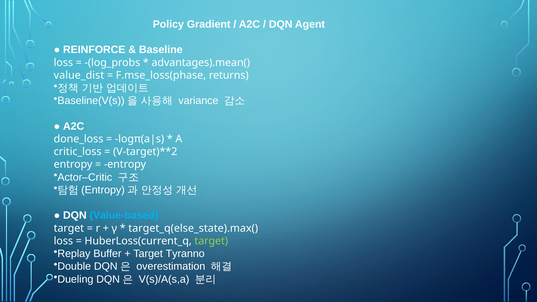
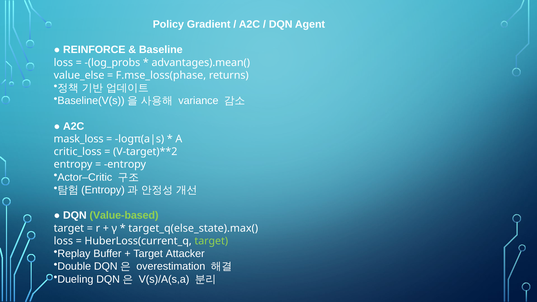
value_dist: value_dist -> value_else (79, 75)
done_loss: done_loss -> mask_loss (79, 139)
Value-based colour: light blue -> light green (124, 215)
Tyranno: Tyranno -> Attacker (185, 254)
